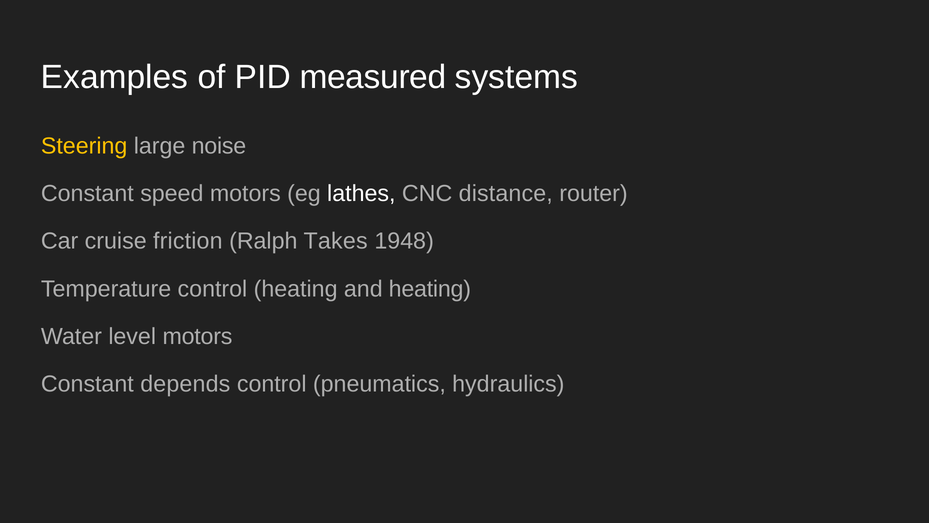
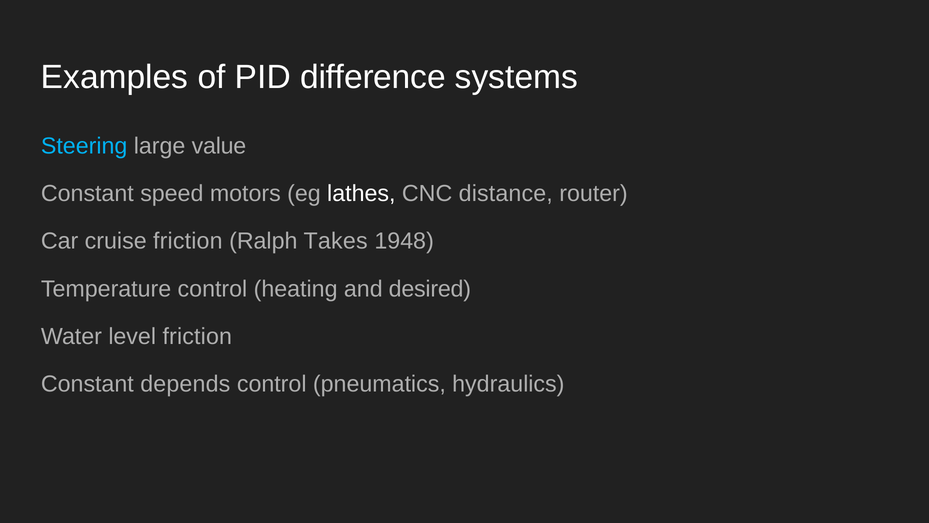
measured: measured -> difference (373, 77)
Steering colour: yellow -> light blue (84, 146)
noise: noise -> value (219, 146)
and heating: heating -> desired (430, 289)
level motors: motors -> friction (197, 336)
